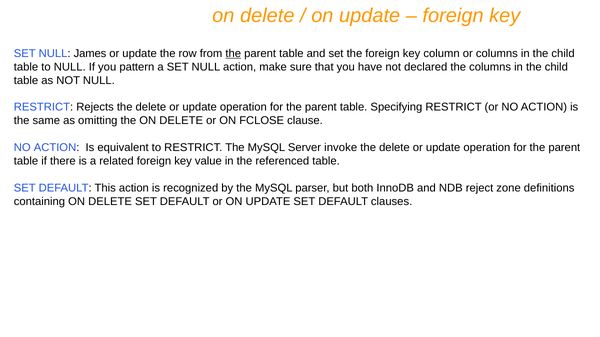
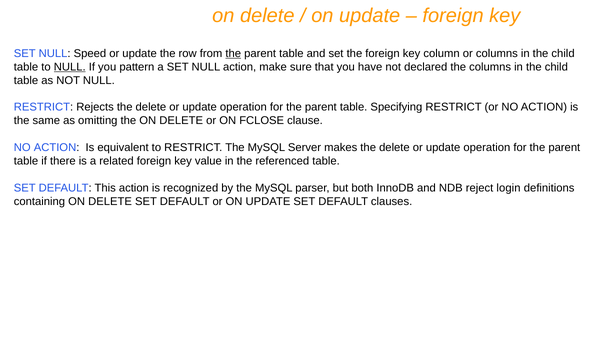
James: James -> Speed (90, 53)
NULL underline: none -> present (70, 67)
invoke: invoke -> makes (341, 148)
zone: zone -> login (509, 188)
